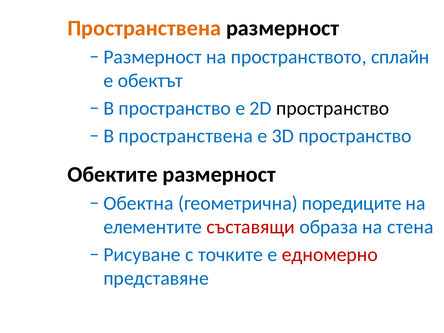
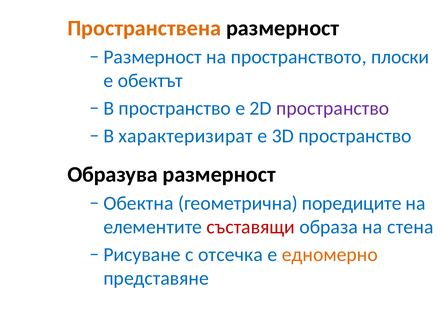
сплайн: сплайн -> плоски (400, 57)
пространство colour: black -> purple (333, 108)
В пространствена: пространствена -> характеризират (186, 136)
Обектите: Обектите -> Образува (113, 175)
точките: точките -> отсечка (230, 255)
едномерно colour: red -> orange (330, 255)
